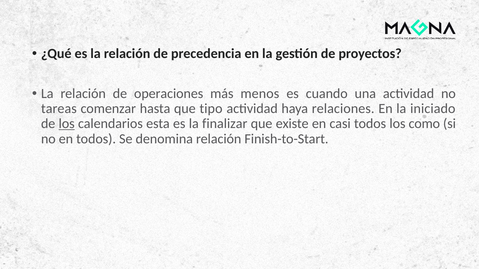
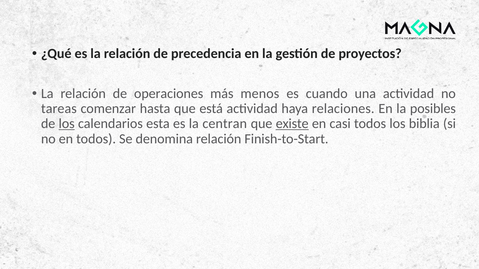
tipo: tipo -> está (211, 109)
iniciado: iniciado -> posibles (433, 109)
finalizar: finalizar -> centran (225, 124)
existe underline: none -> present (292, 124)
como: como -> biblia (424, 124)
